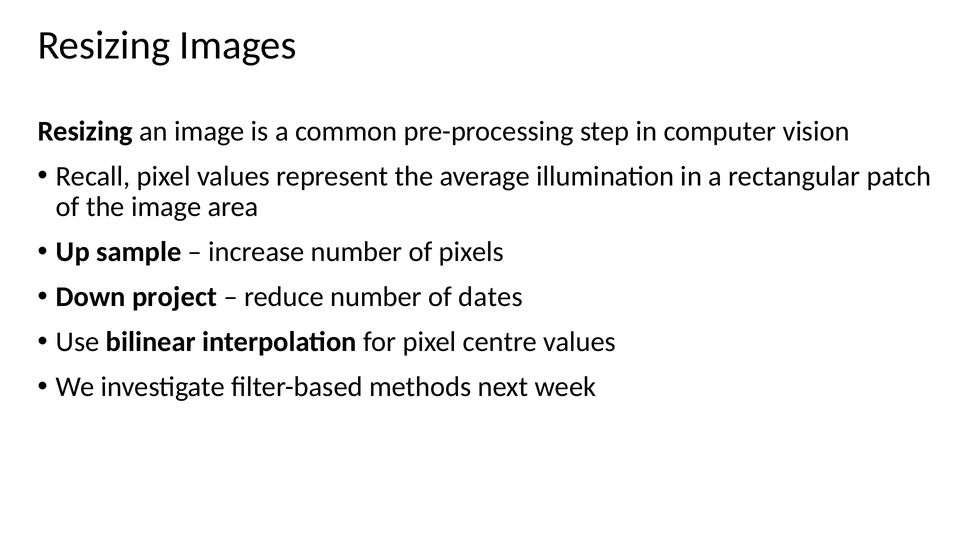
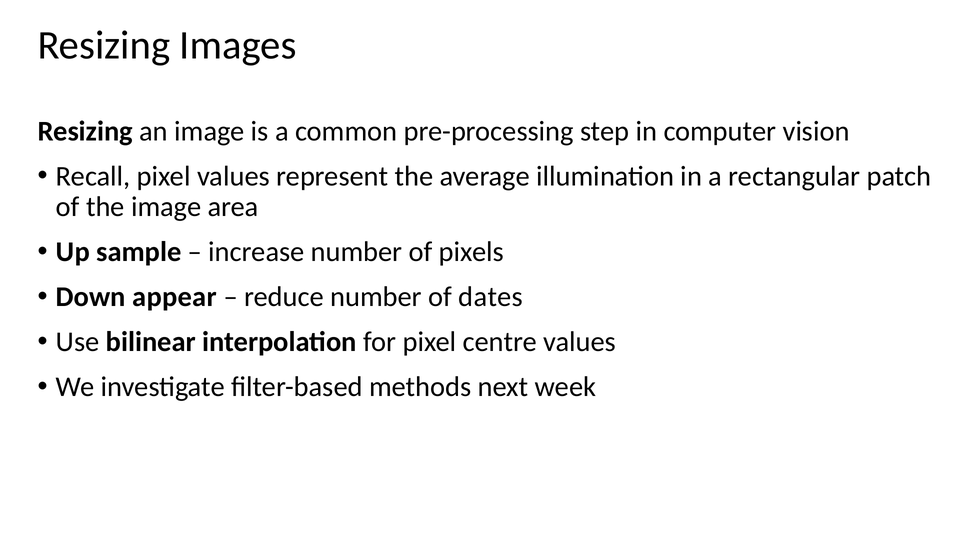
project: project -> appear (174, 297)
